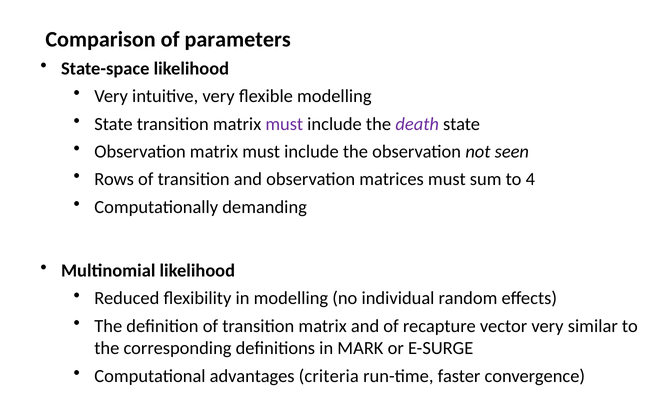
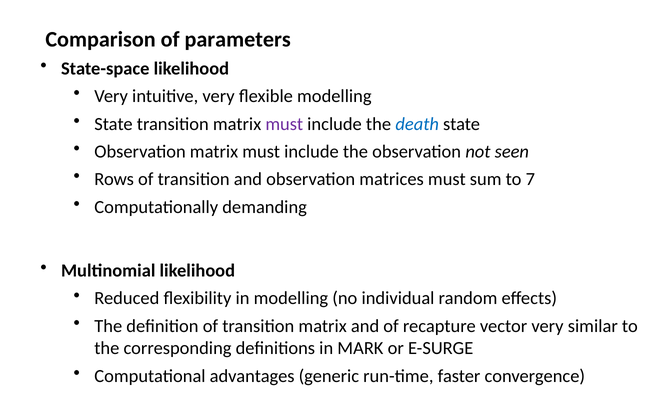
death colour: purple -> blue (417, 124)
4: 4 -> 7 (530, 179)
criteria: criteria -> generic (329, 376)
